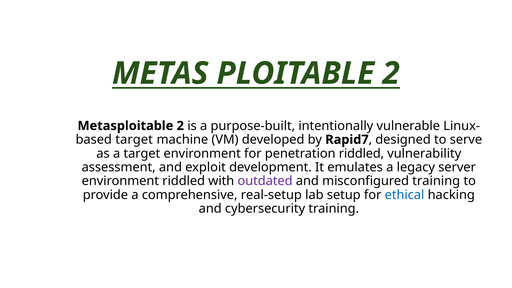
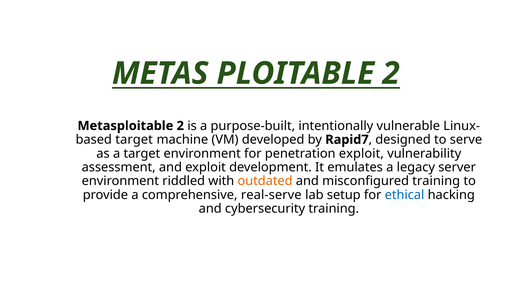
penetration riddled: riddled -> exploit (361, 153)
outdated colour: purple -> orange (265, 181)
real-setup: real-setup -> real-serve (271, 195)
